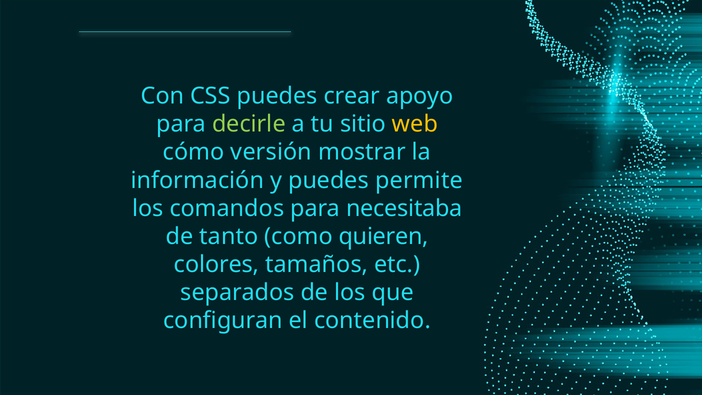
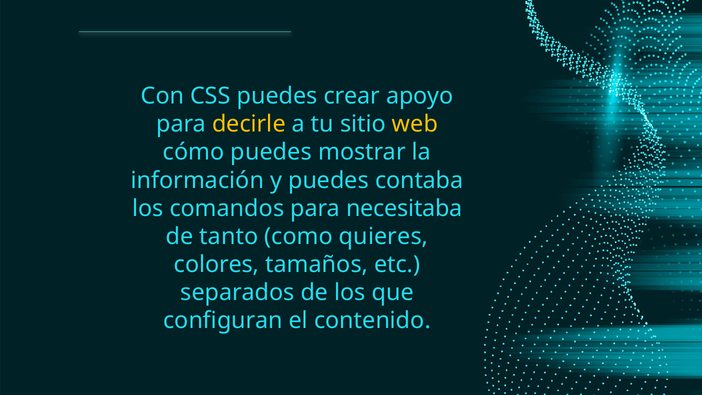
decirle colour: light green -> yellow (249, 124)
cómo versión: versión -> puedes (271, 152)
permite: permite -> contaba (419, 180)
quieren: quieren -> quieres (384, 236)
